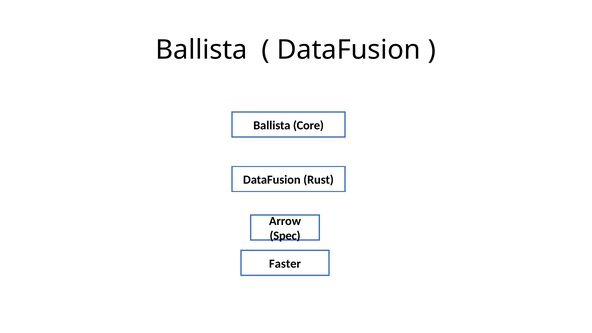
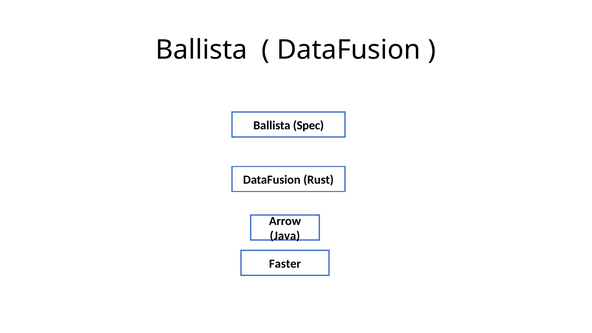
Core: Core -> Spec (308, 125)
Spec: Spec -> Java (285, 236)
